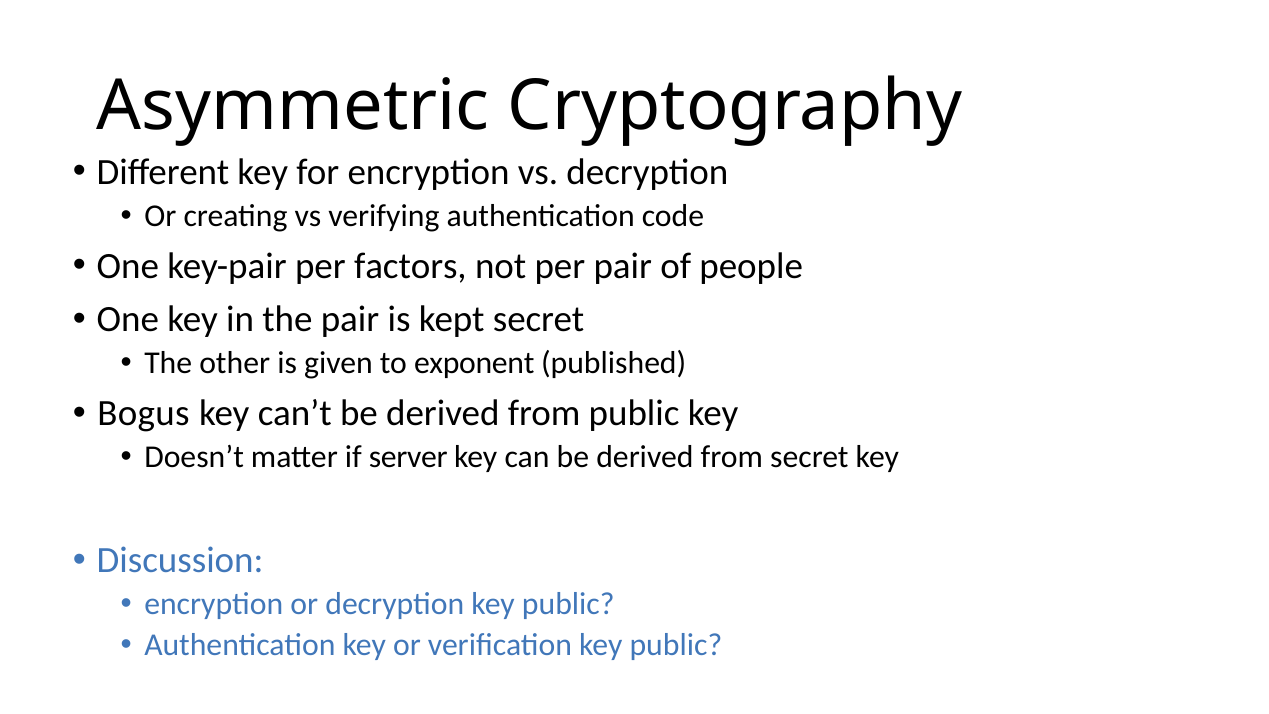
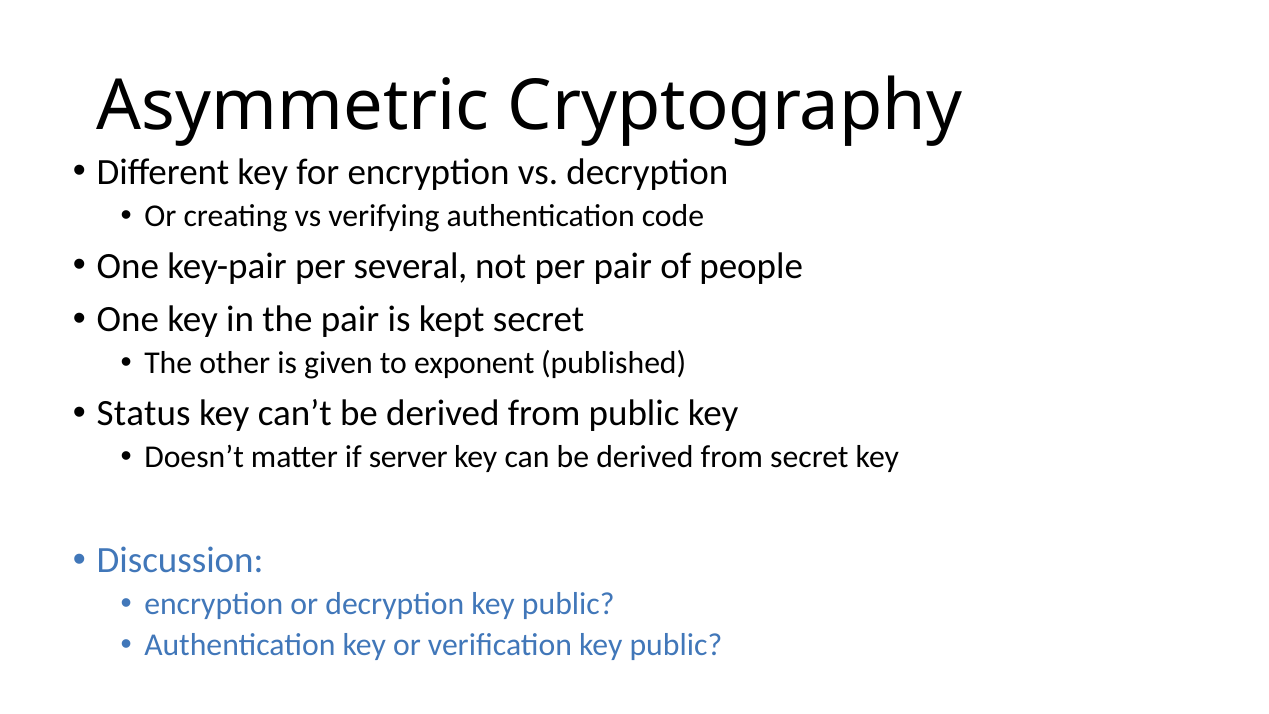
factors: factors -> several (411, 266)
Bogus: Bogus -> Status (144, 413)
